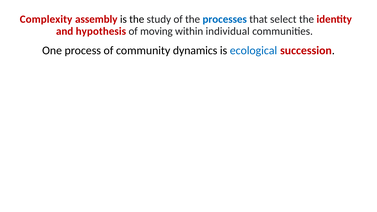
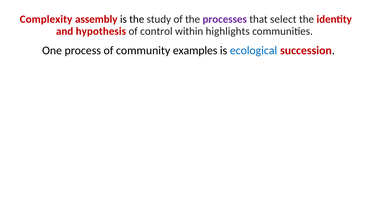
processes colour: blue -> purple (225, 19)
moving: moving -> control (156, 31)
individual: individual -> highlights (228, 31)
dynamics: dynamics -> examples (195, 51)
